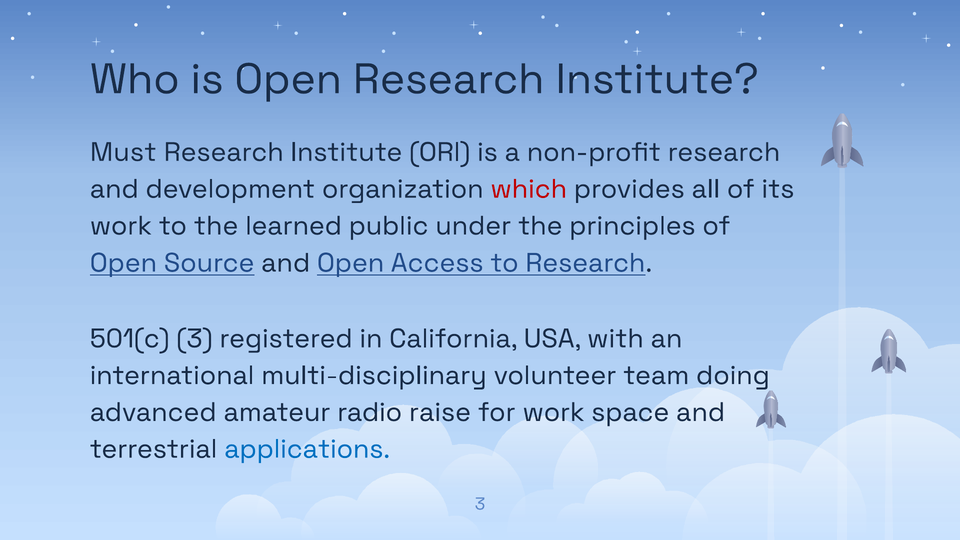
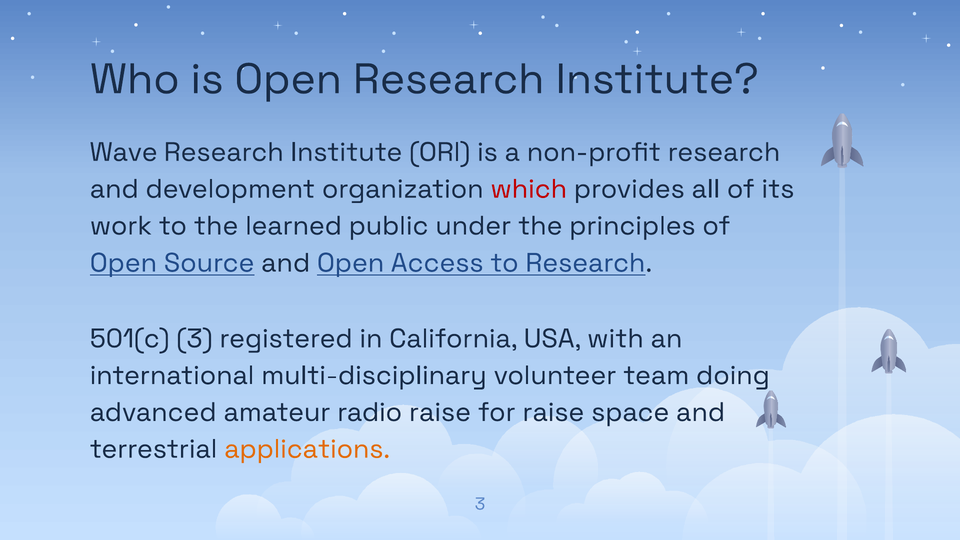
Must: Must -> Wave (124, 152)
for work: work -> raise (553, 412)
applications colour: blue -> orange (307, 449)
